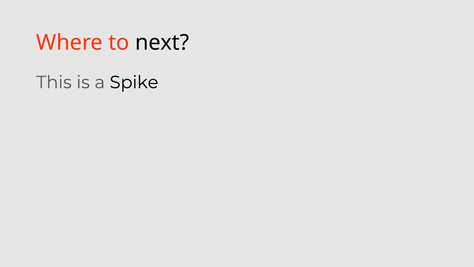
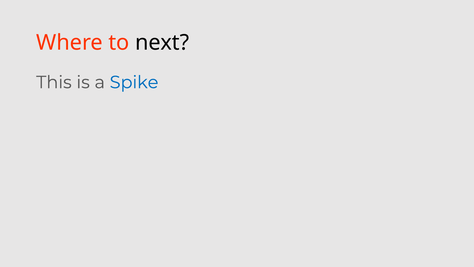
Spike colour: black -> blue (134, 82)
